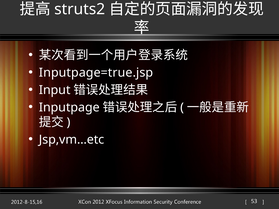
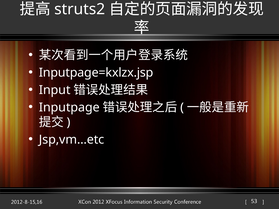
Inputpage=true.jsp: Inputpage=true.jsp -> Inputpage=kxlzx.jsp (96, 73)
